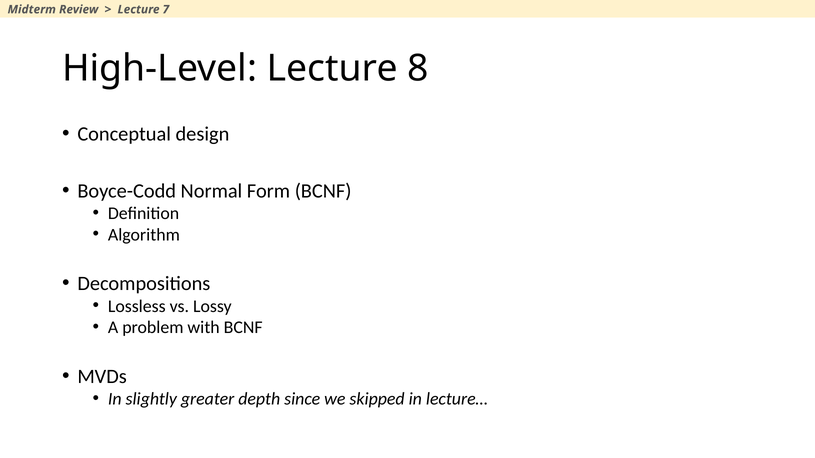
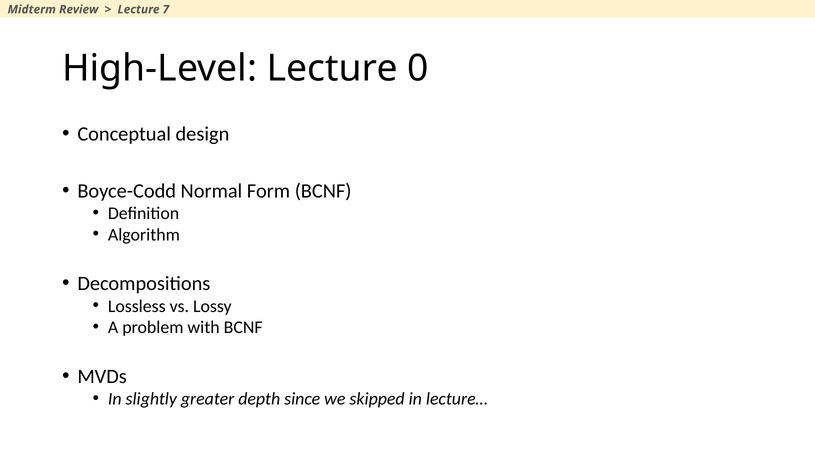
8: 8 -> 0 (418, 68)
